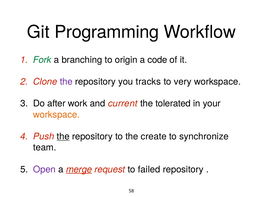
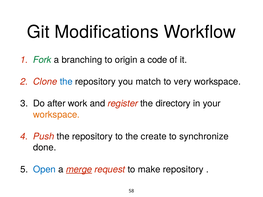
Programming: Programming -> Modifications (107, 32)
the colour: purple -> blue (66, 82)
tracks: tracks -> match (148, 82)
current: current -> register (123, 104)
tolerated: tolerated -> directory (173, 104)
the underline: present -> none (63, 137)
team: team -> done (45, 148)
Open colour: purple -> blue (44, 170)
failed: failed -> make (149, 170)
